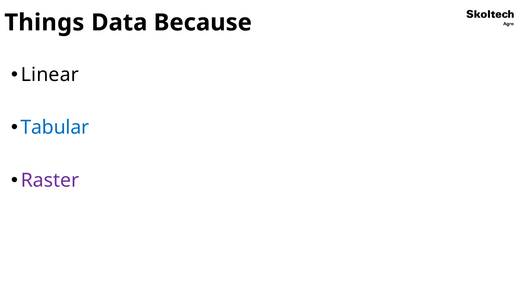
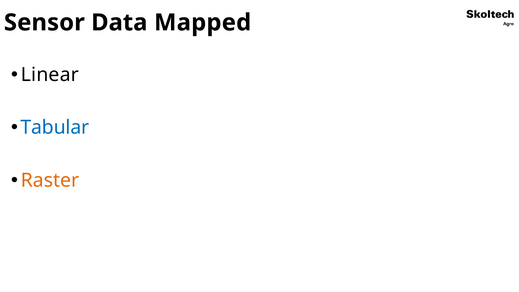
Things: Things -> Sensor (44, 23)
Because: Because -> Mapped (203, 23)
Raster colour: purple -> orange (50, 180)
